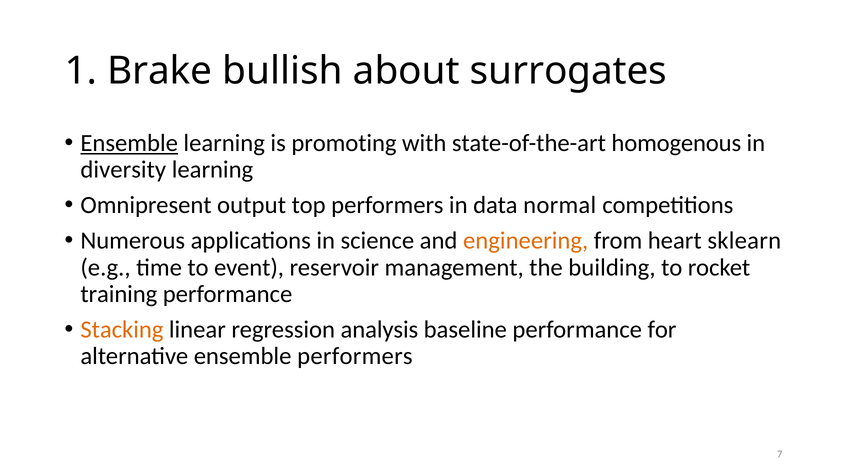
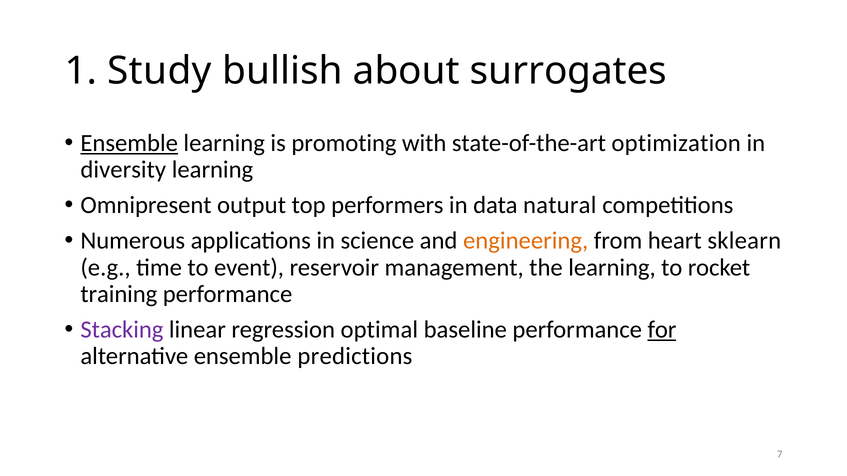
Brake: Brake -> Study (159, 71)
homogenous: homogenous -> optimization (676, 143)
normal: normal -> natural (560, 205)
the building: building -> learning (612, 268)
Stacking colour: orange -> purple (122, 330)
analysis: analysis -> optimal (379, 330)
for underline: none -> present (662, 330)
ensemble performers: performers -> predictions (355, 356)
